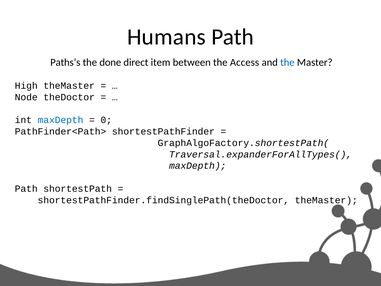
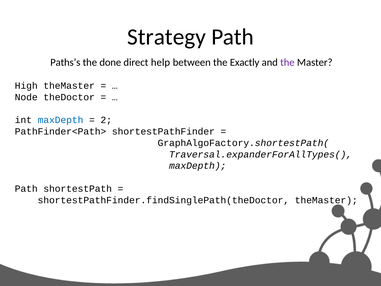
Humans: Humans -> Strategy (167, 37)
item: item -> help (160, 62)
Access: Access -> Exactly (245, 62)
the colour: blue -> purple (287, 62)
0: 0 -> 2 (106, 120)
